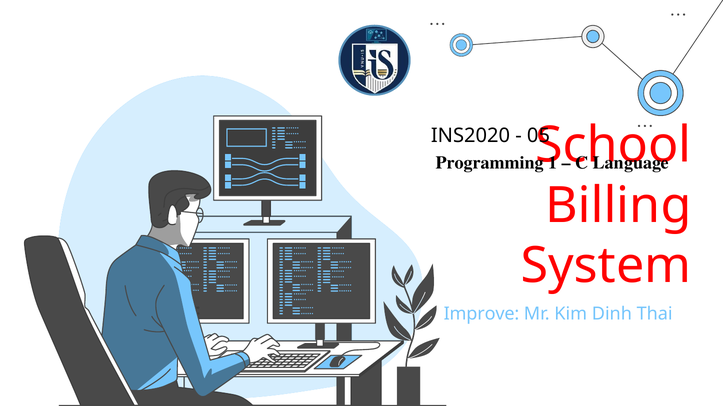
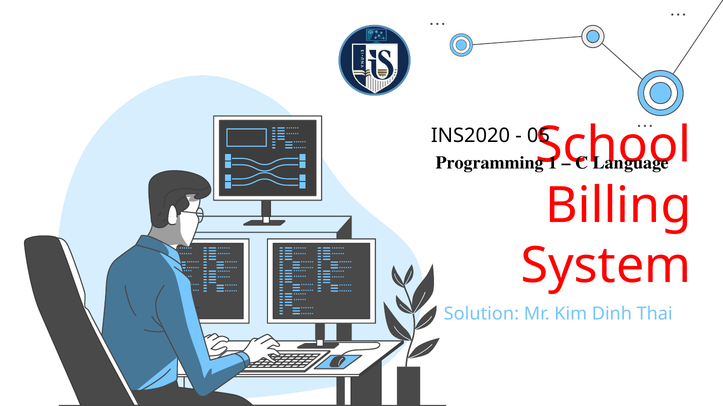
Improve: Improve -> Solution (481, 314)
